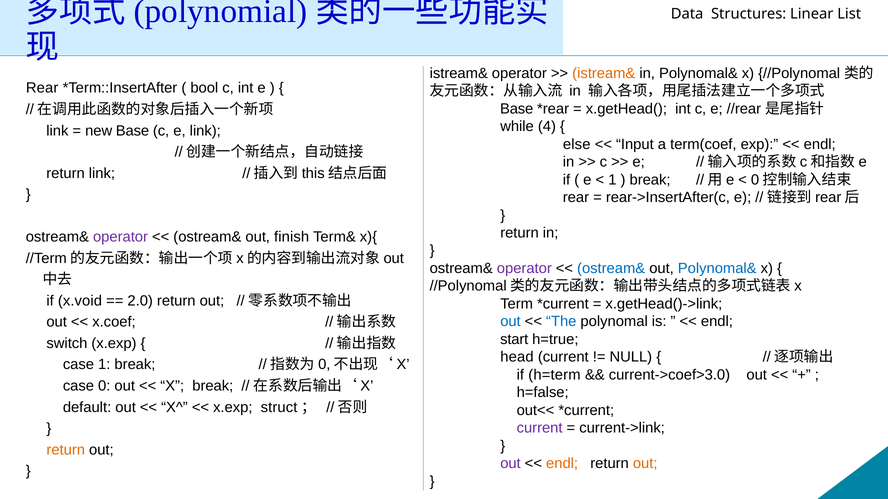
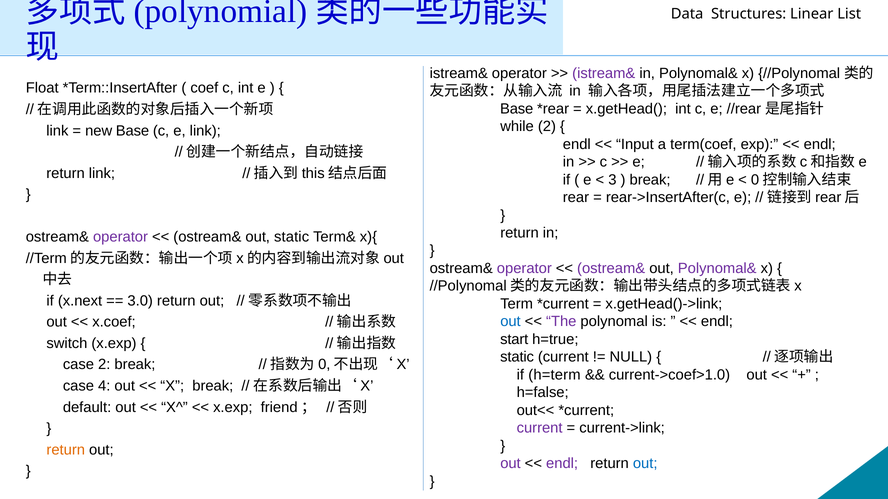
istream& colour: orange -> purple (604, 73)
Rear: Rear -> Float (42, 88)
bool: bool -> coef (204, 88)
while 4: 4 -> 2 (547, 127)
else: else -> endl (577, 144)
1: 1 -> 3 (612, 180)
out finish: finish -> static (292, 237)
ostream& colour: blue -> purple (611, 269)
Polynomal& colour: blue -> purple (717, 269)
x.void: x.void -> x.next (80, 301)
2.0: 2.0 -> 3.0 (140, 301)
The colour: blue -> purple (561, 322)
head: head -> static (517, 357)
case 1: 1 -> 2 (104, 365)
current->coef>3.0: current->coef>3.0 -> current->coef>1.0 (669, 375)
0: 0 -> 4 (104, 386)
struct: struct -> friend (279, 408)
endl colour: orange -> purple (562, 464)
out colour: orange -> blue (645, 464)
